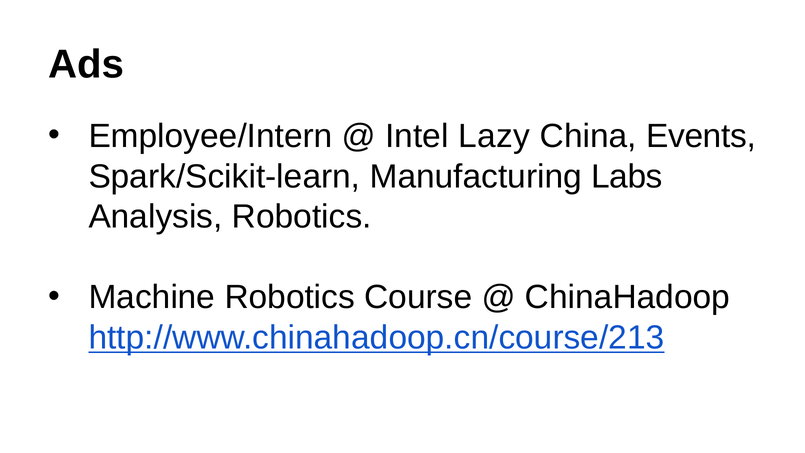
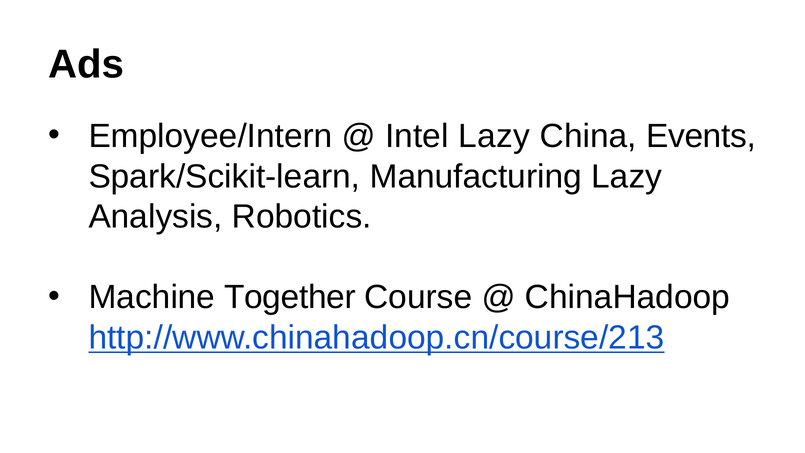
Manufacturing Labs: Labs -> Lazy (627, 176)
Machine Robotics: Robotics -> Together (290, 297)
